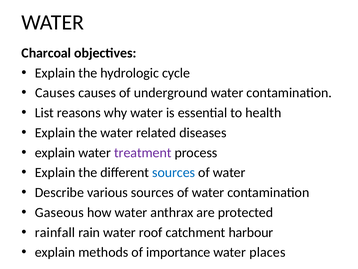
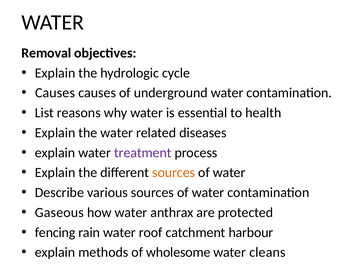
Charcoal: Charcoal -> Removal (46, 53)
sources colour: blue -> orange (174, 172)
rainfall: rainfall -> fencing (55, 232)
importance: importance -> wholesome (178, 252)
places: places -> cleans (267, 252)
